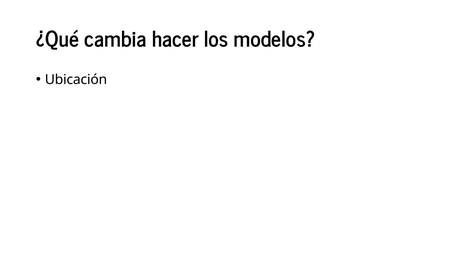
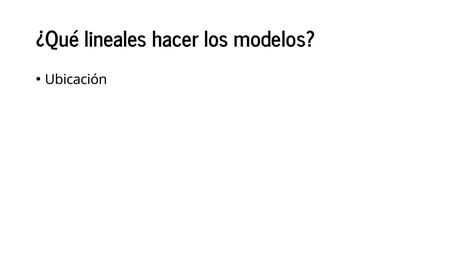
cambia: cambia -> lineales (115, 40)
